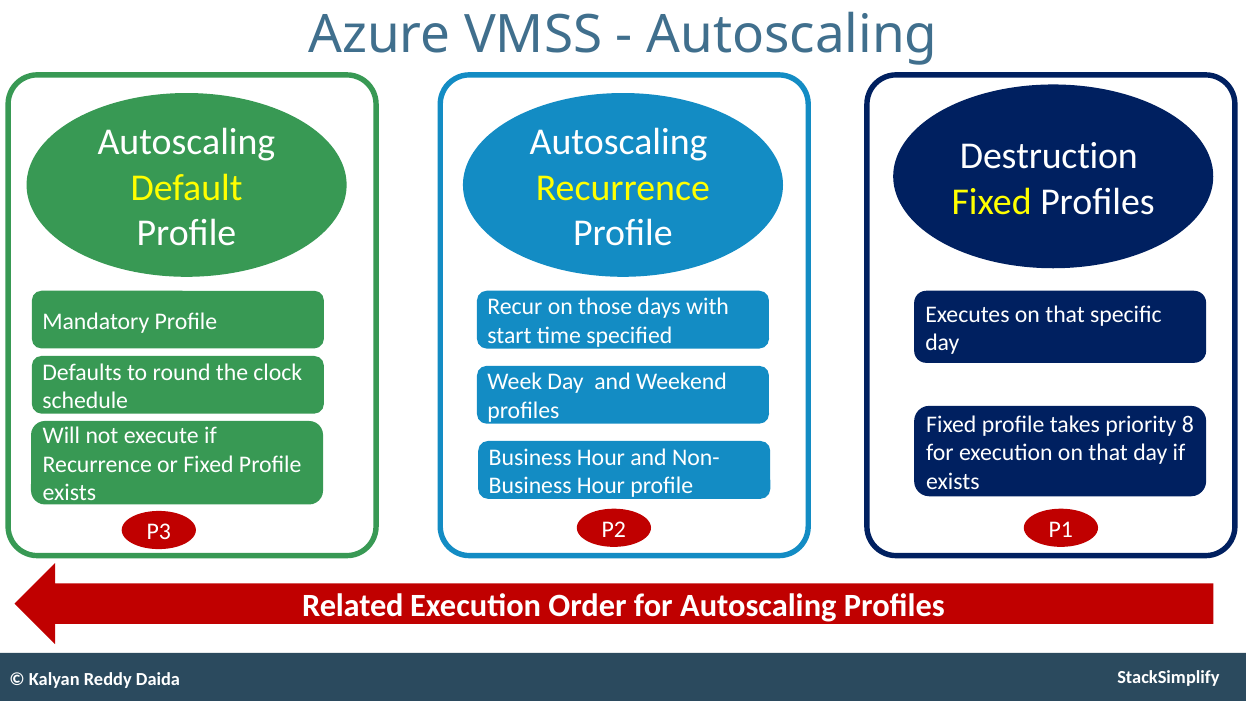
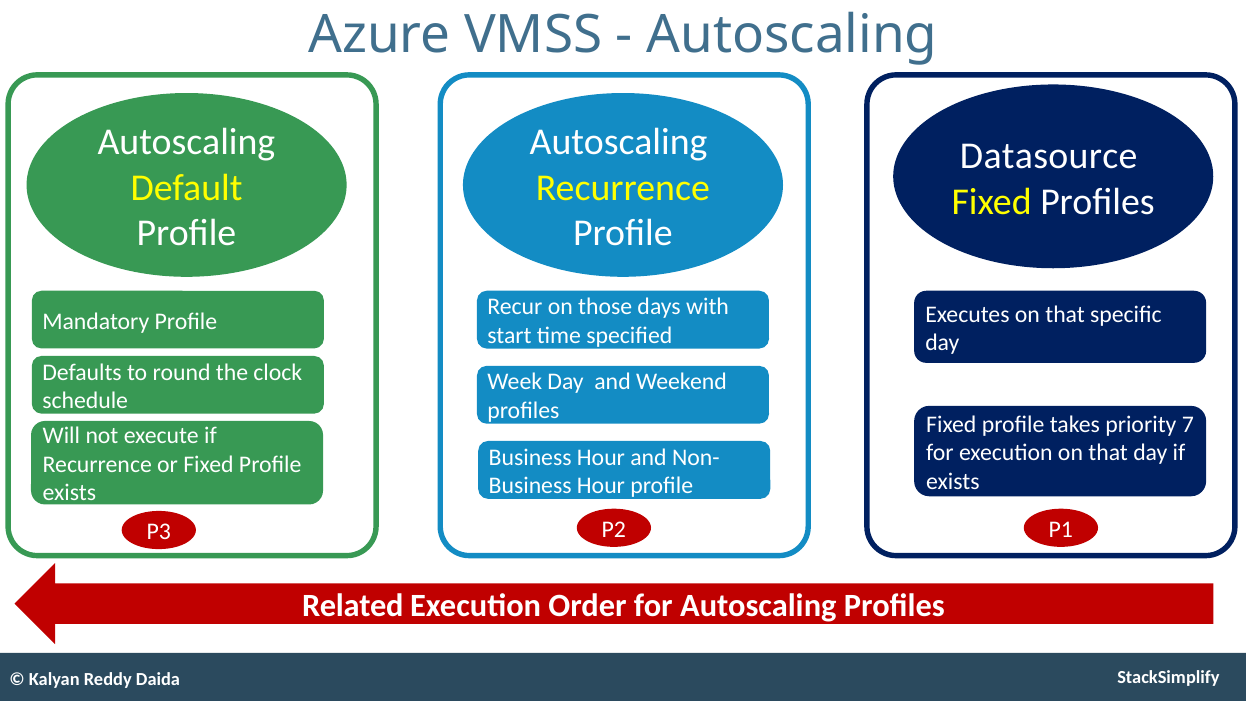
Destruction: Destruction -> Datasource (1049, 156)
8: 8 -> 7 (1188, 424)
